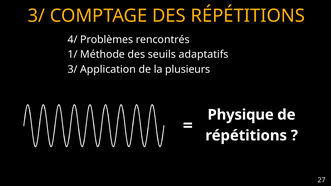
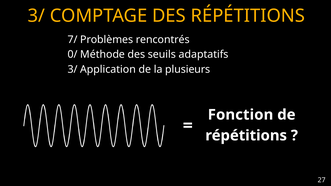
4/: 4/ -> 7/ (73, 40)
1/: 1/ -> 0/ (73, 55)
Physique: Physique -> Fonction (241, 115)
